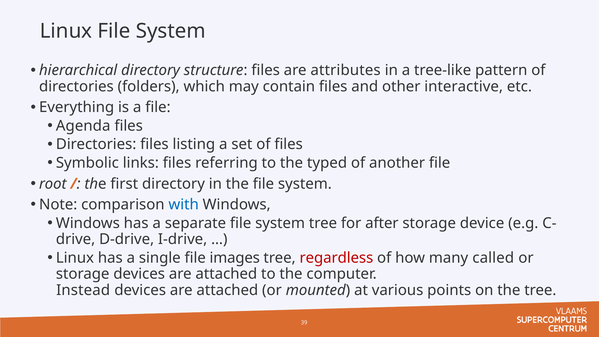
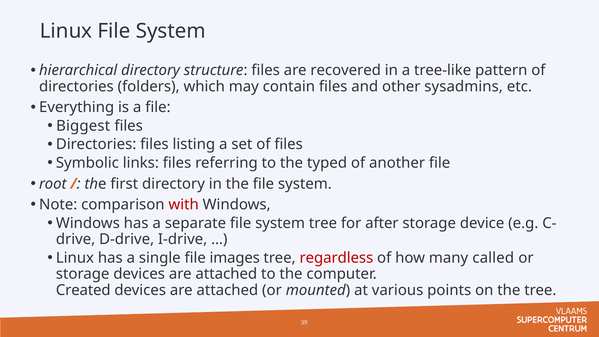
attributes: attributes -> recovered (346, 70)
interactive: interactive -> sysadmins (464, 86)
Agenda: Agenda -> Biggest (83, 126)
with colour: blue -> red (184, 205)
Instead: Instead -> Created (83, 290)
